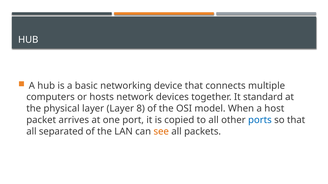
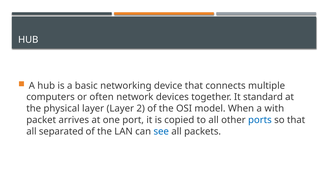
hosts: hosts -> often (102, 97)
8: 8 -> 2 (141, 109)
host: host -> with (274, 109)
see colour: orange -> blue (161, 132)
